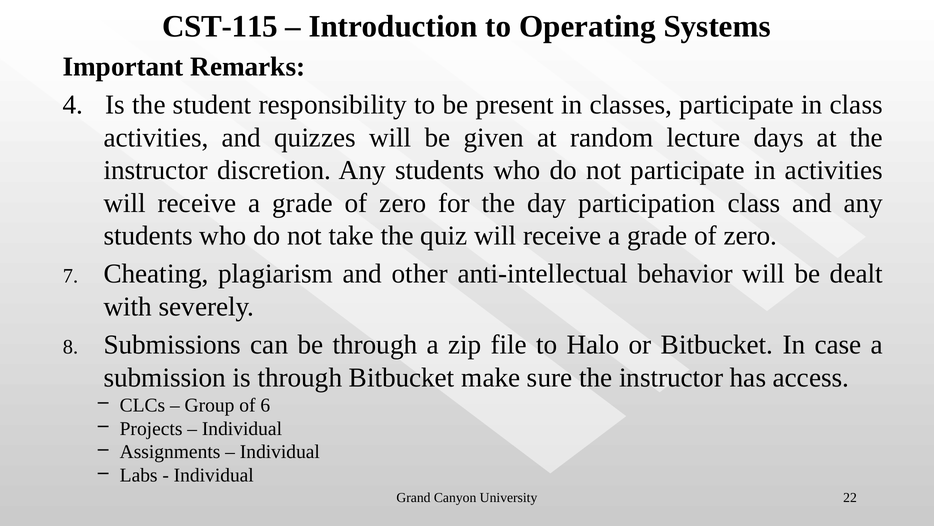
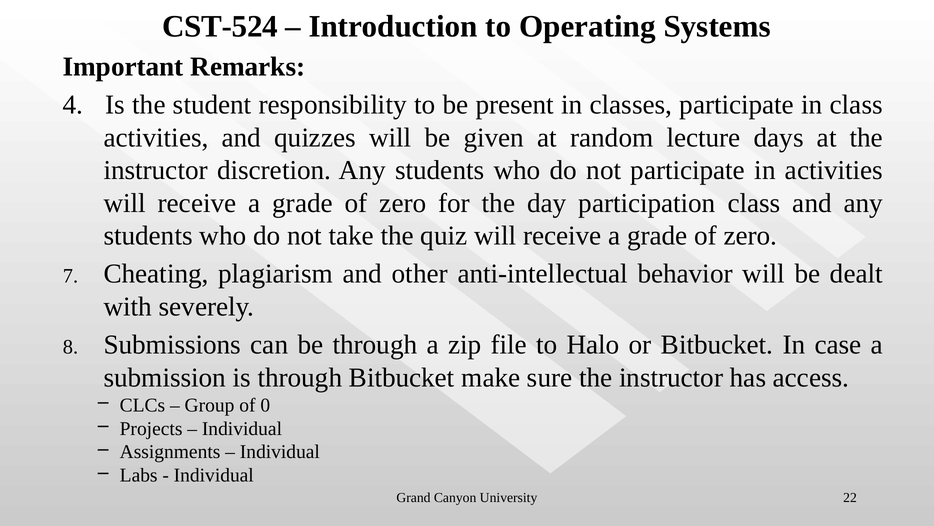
CST-115: CST-115 -> CST-524 (220, 26)
6: 6 -> 0 (265, 405)
